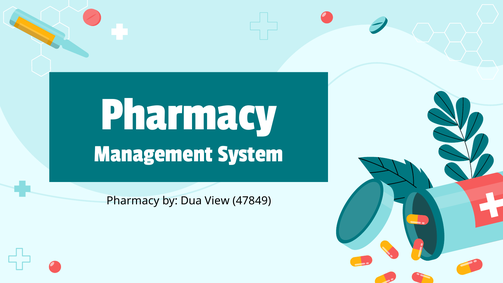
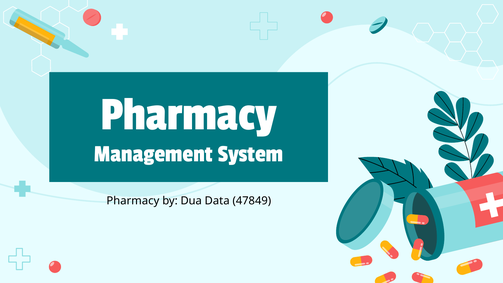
View: View -> Data (217, 201)
